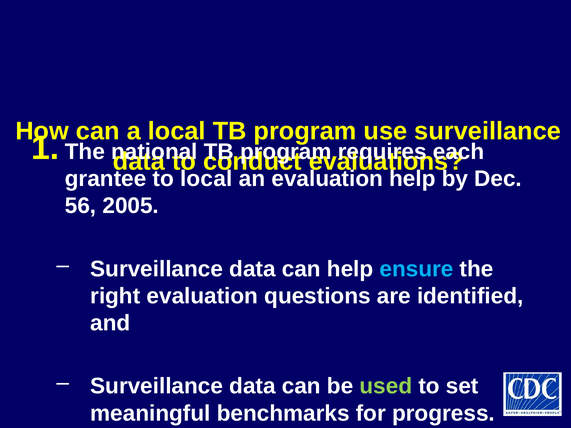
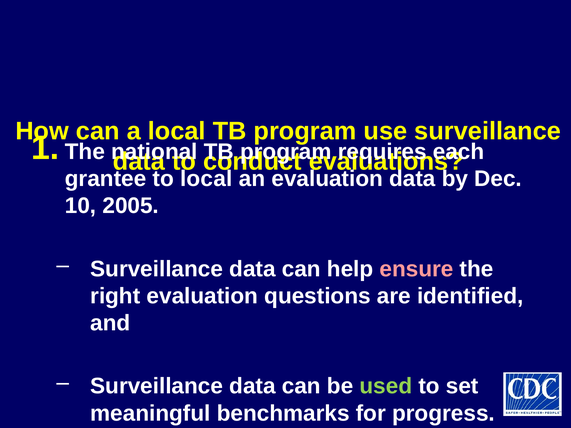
evaluation help: help -> data (412, 179)
56: 56 -> 10 (81, 206)
ensure colour: light blue -> pink (416, 269)
